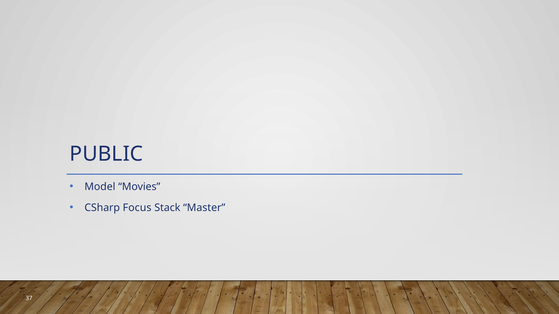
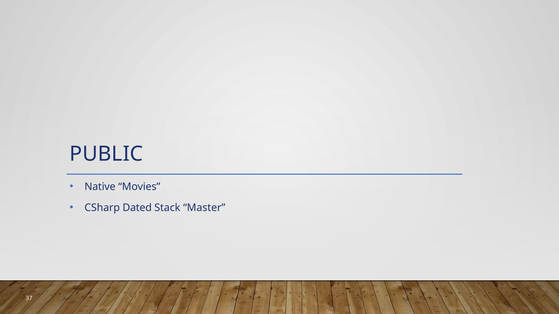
Model: Model -> Native (100, 187)
Focus: Focus -> Dated (137, 208)
